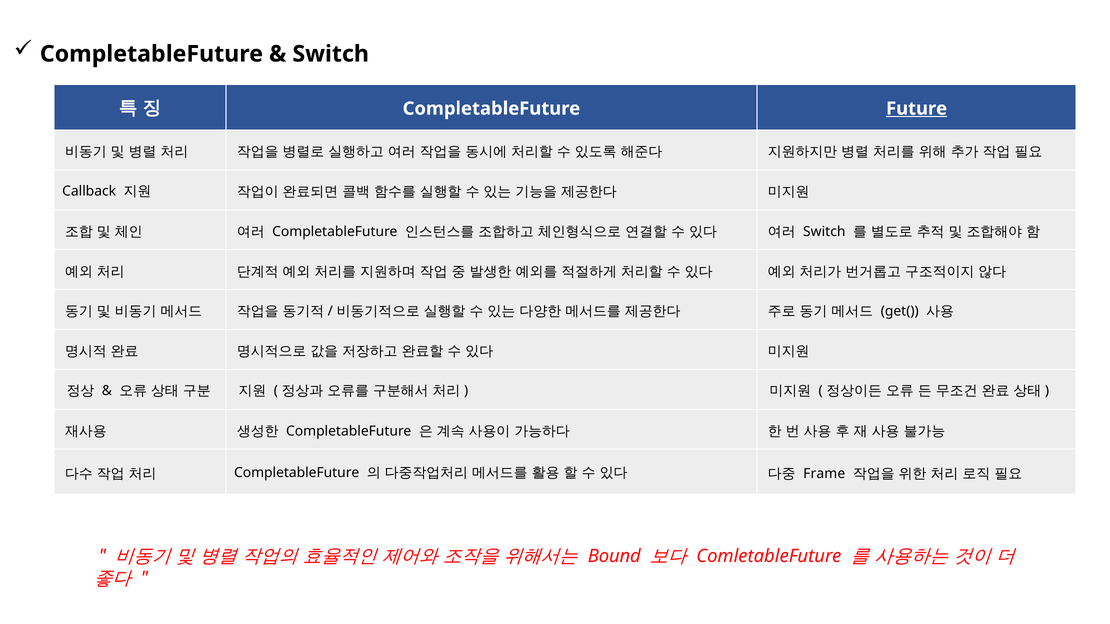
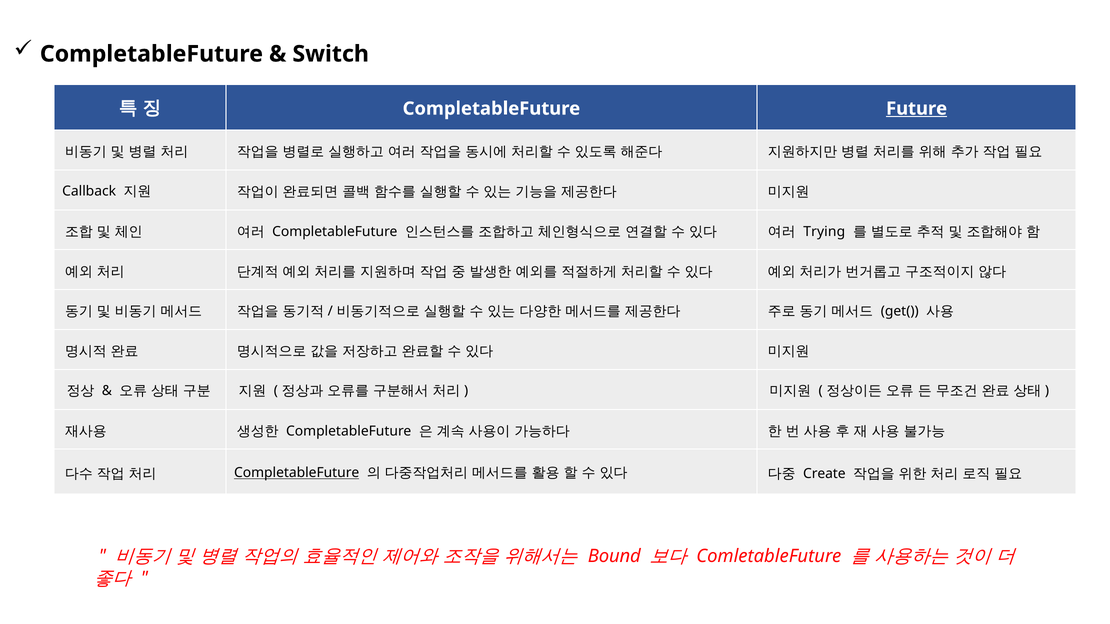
Switch: Switch -> Trying (824, 232)
CompletableFuture underline: none -> present (297, 473)
Frame: Frame -> Create (824, 474)
